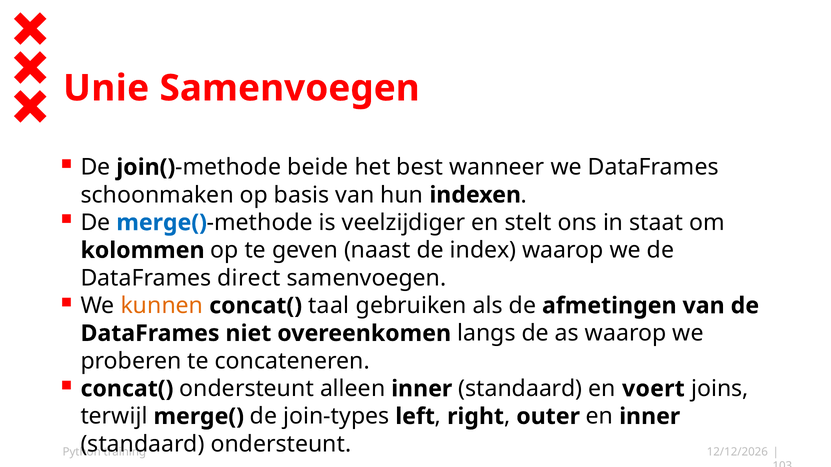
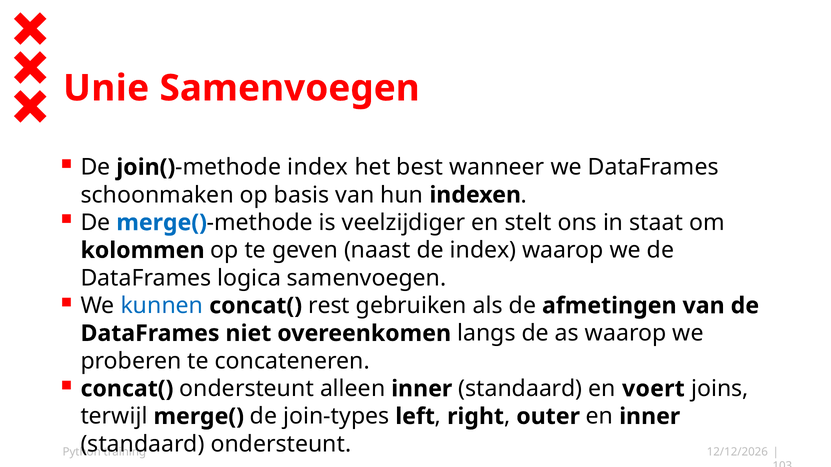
beide: beide -> index (318, 167)
direct: direct -> logica (249, 278)
kunnen colour: orange -> blue (162, 306)
taal: taal -> rest (329, 306)
